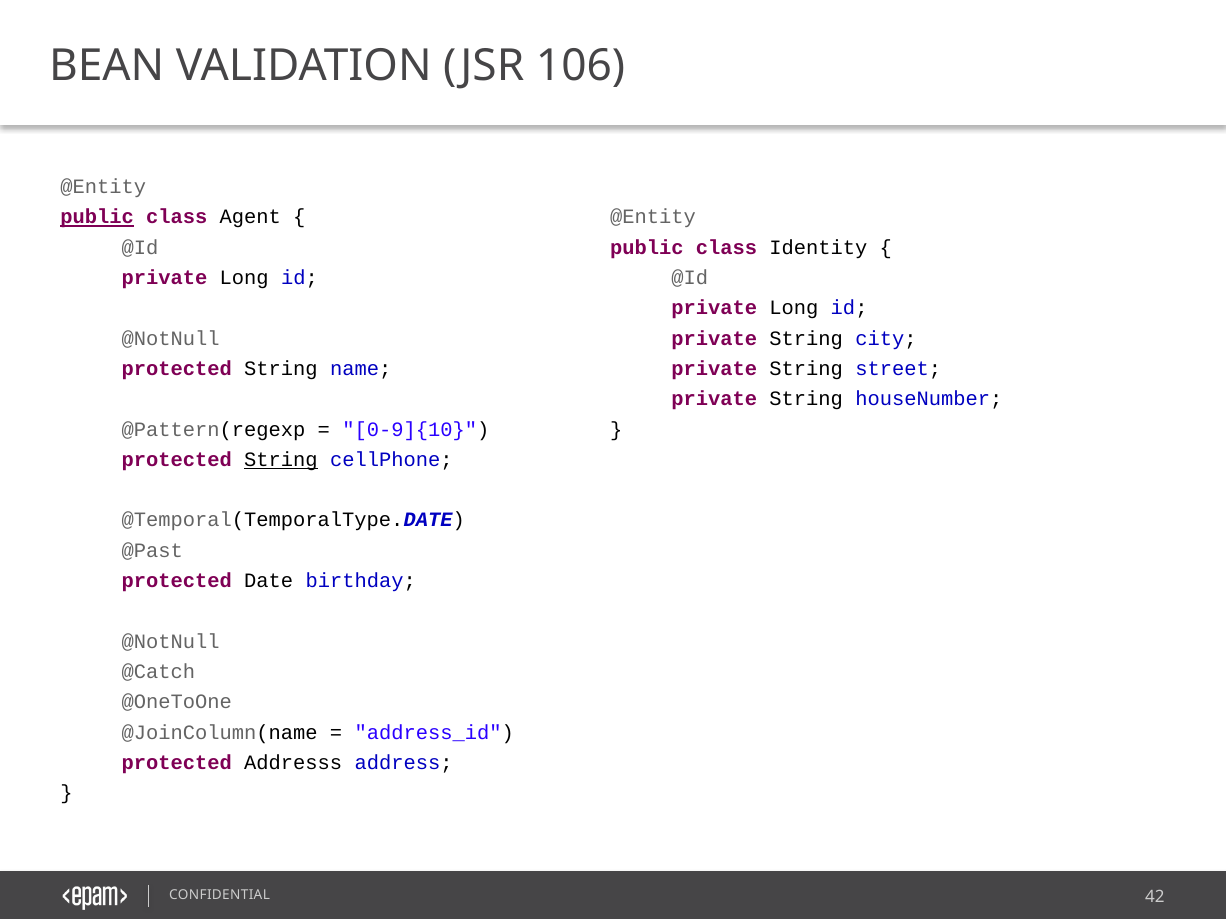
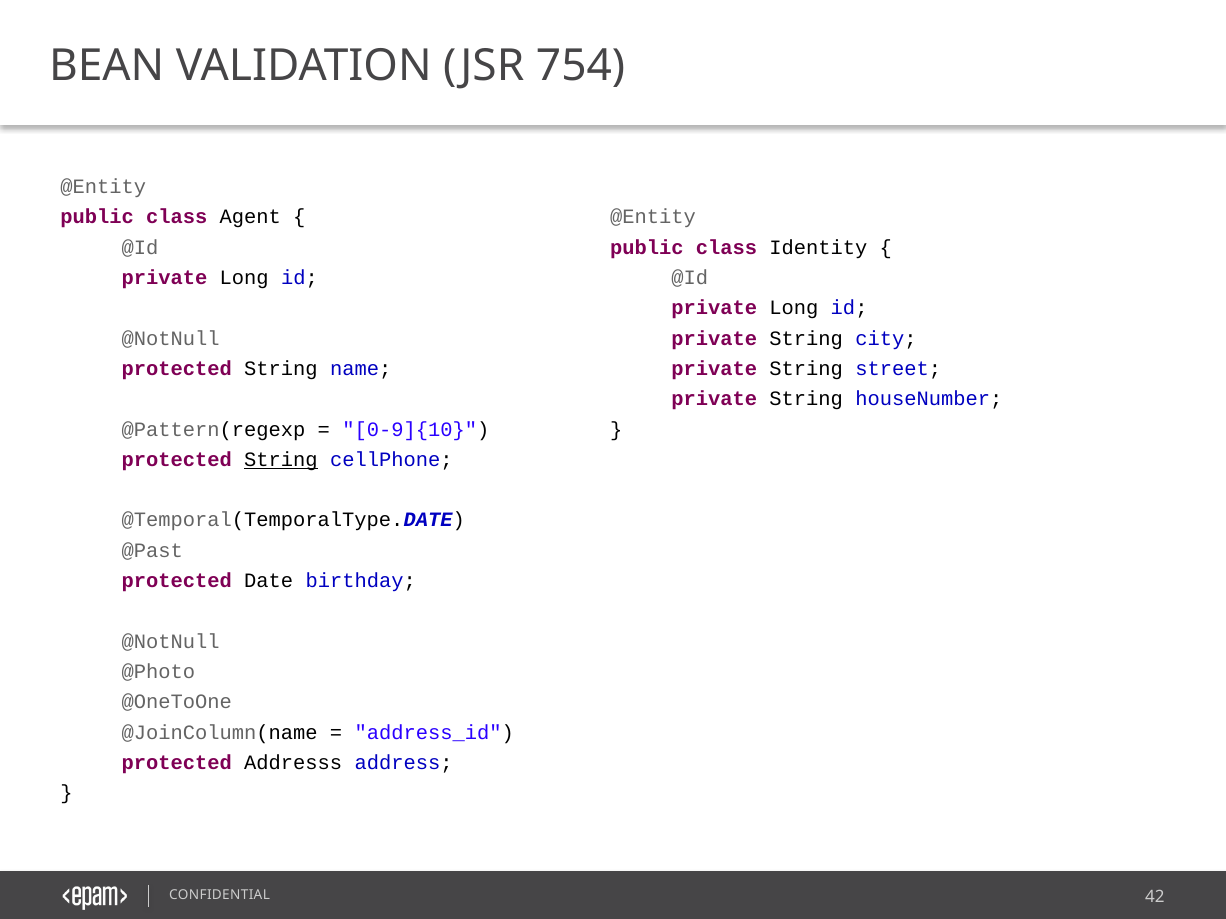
106: 106 -> 754 (581, 66)
public underline: present -> none (97, 217)
@Catch: @Catch -> @Photo (158, 672)
